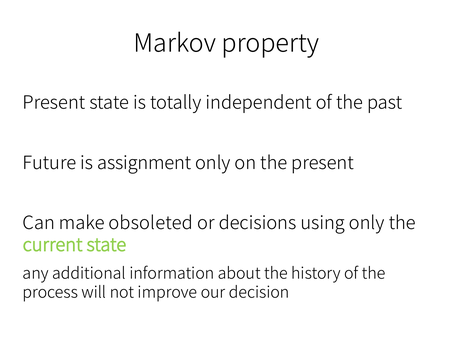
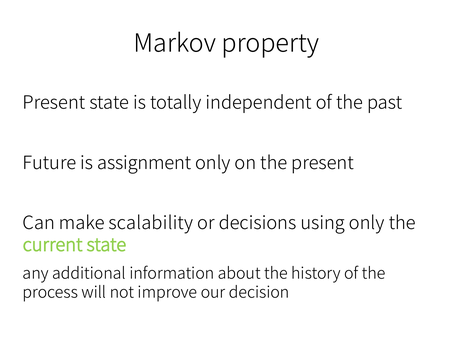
obsoleted: obsoleted -> scalability (151, 223)
